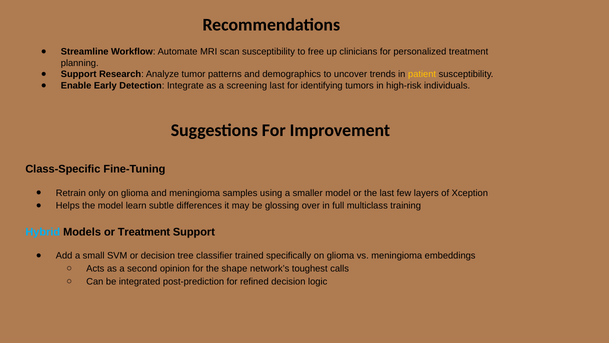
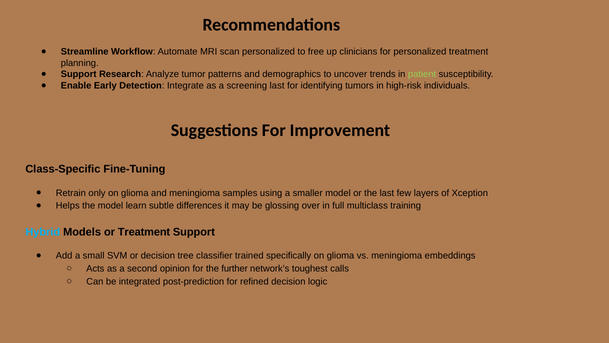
scan susceptibility: susceptibility -> personalized (269, 52)
patient colour: yellow -> light green (422, 74)
shape: shape -> further (235, 268)
